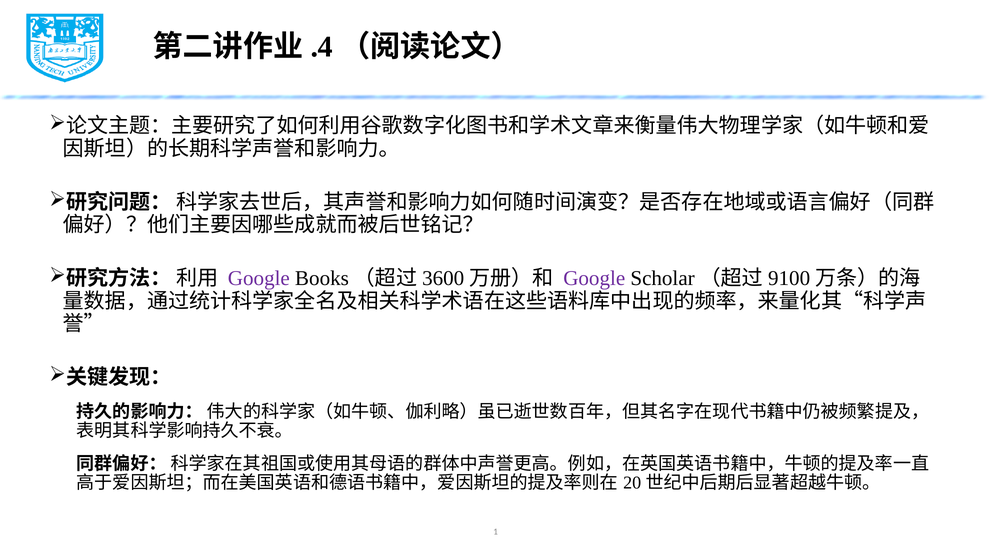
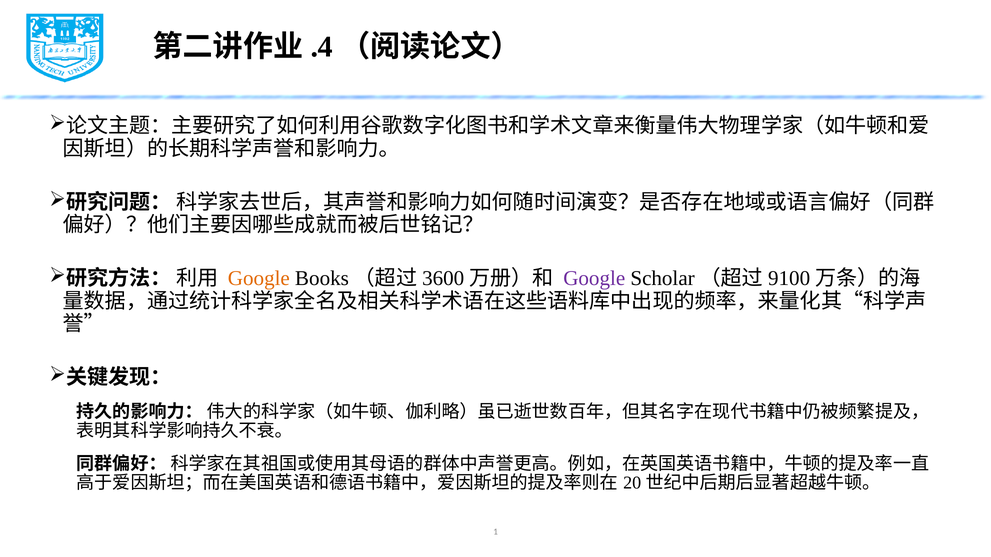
Google colour: purple -> orange (259, 279)
